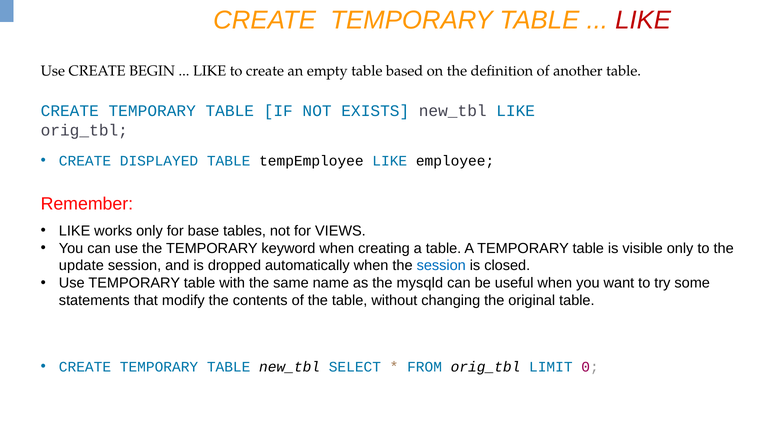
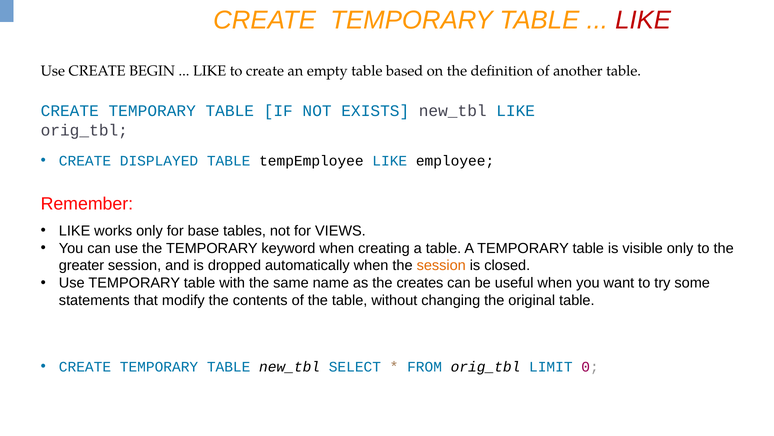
update: update -> greater (81, 265)
session colour: blue -> orange (441, 265)
mysqld: mysqld -> creates (420, 283)
